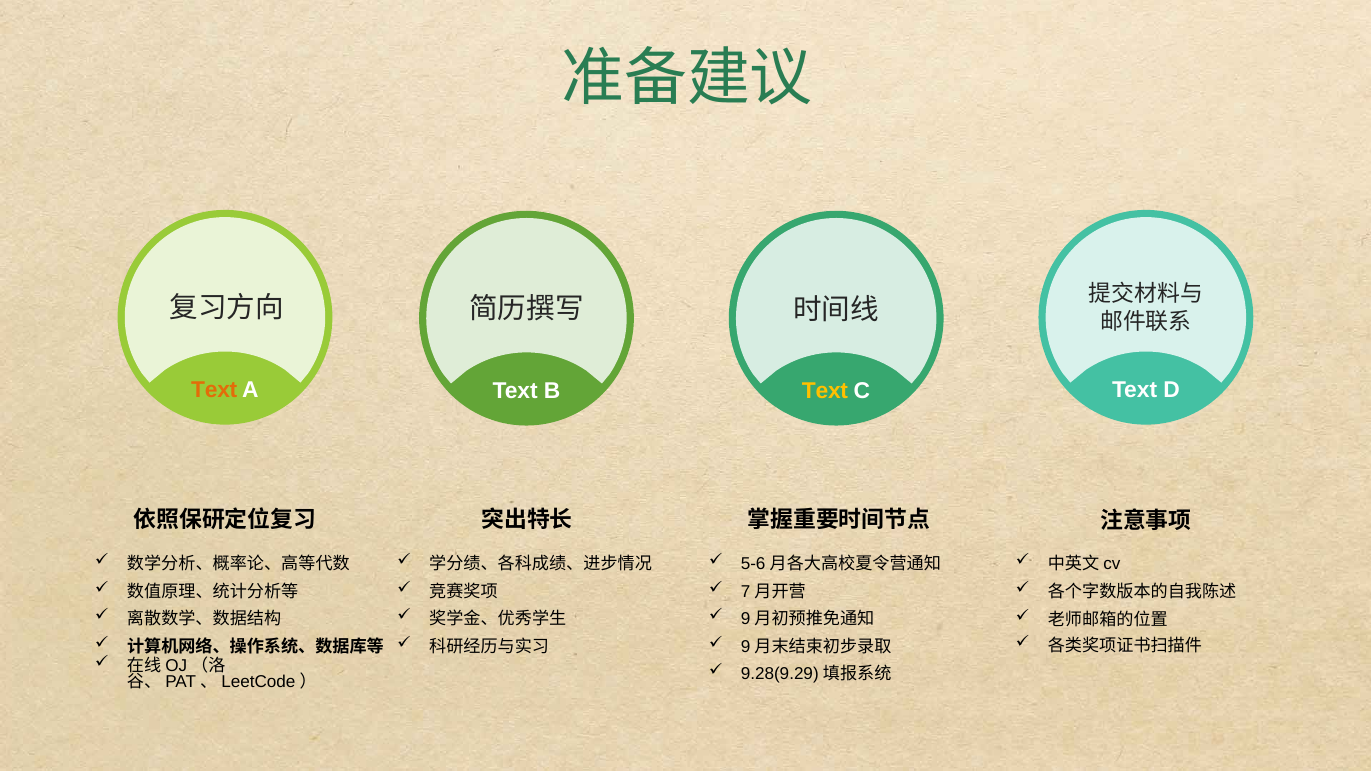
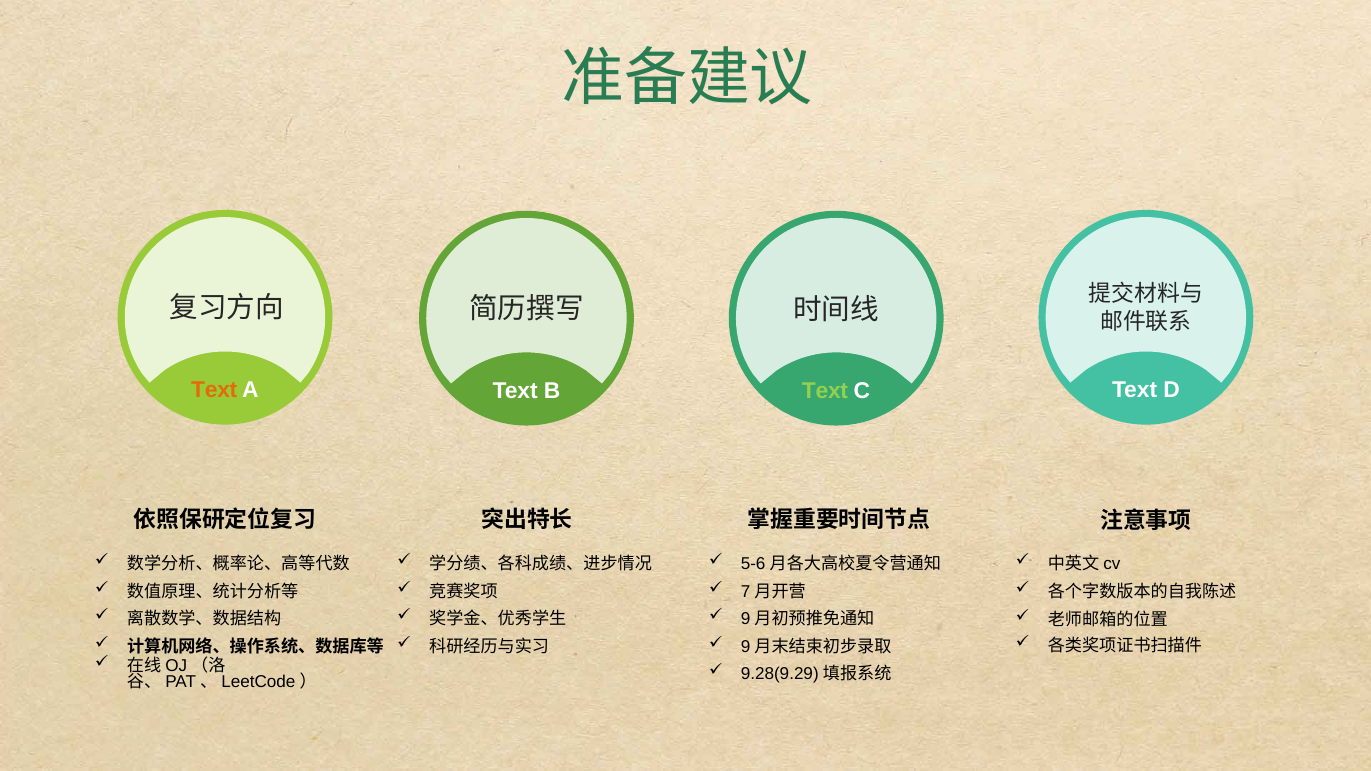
Text colour: yellow -> light green (825, 391)
